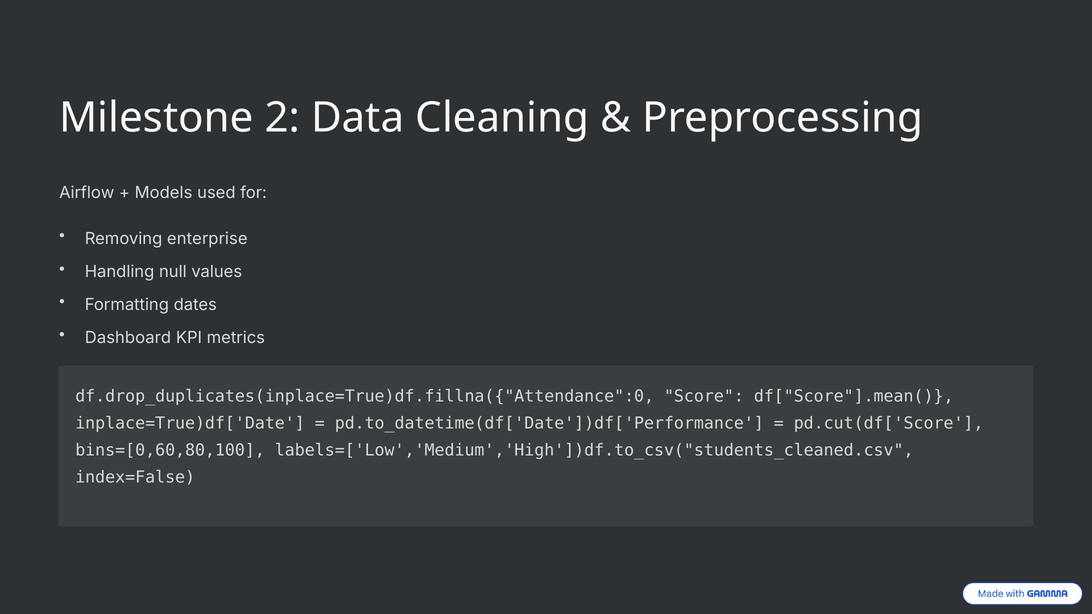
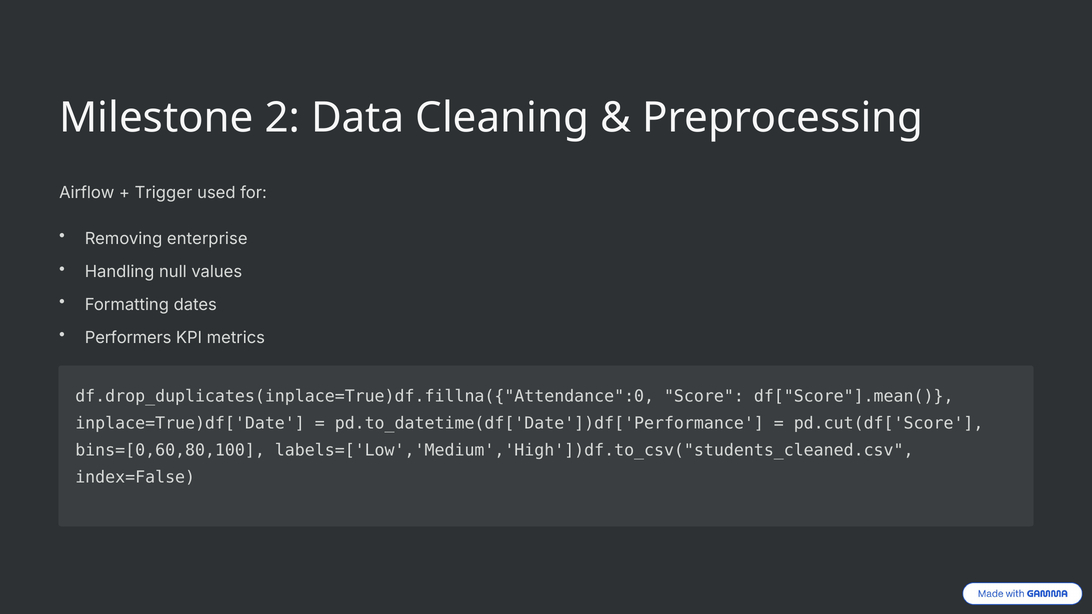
Models: Models -> Trigger (164, 193)
Dashboard: Dashboard -> Performers (128, 338)
